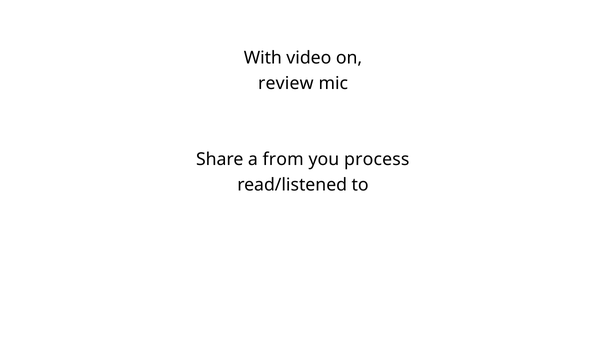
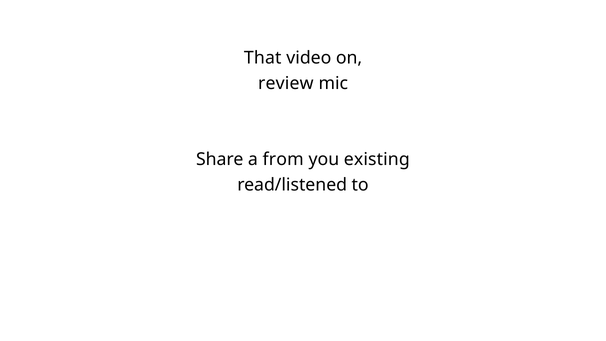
With: With -> That (263, 58)
process: process -> existing (377, 159)
